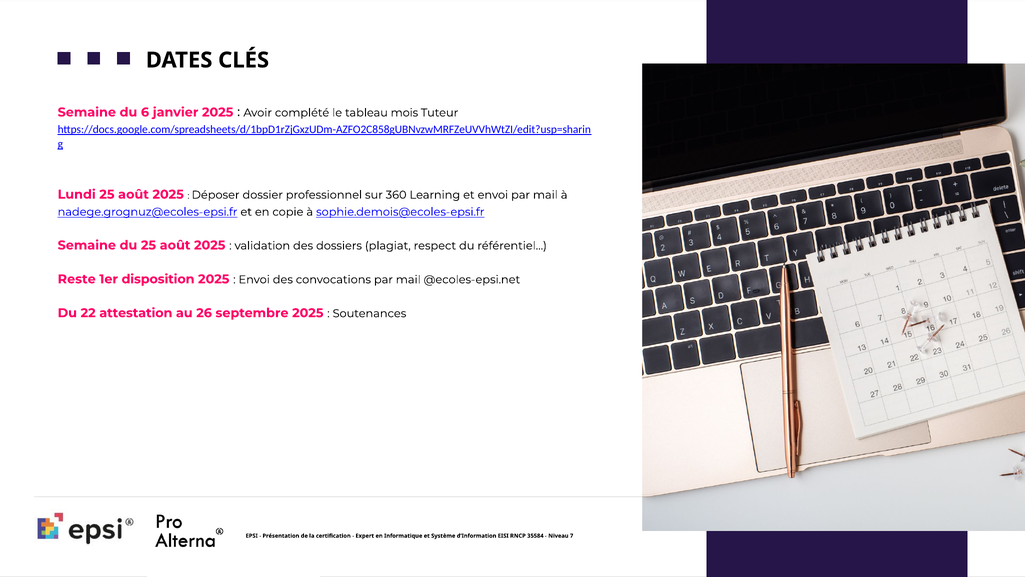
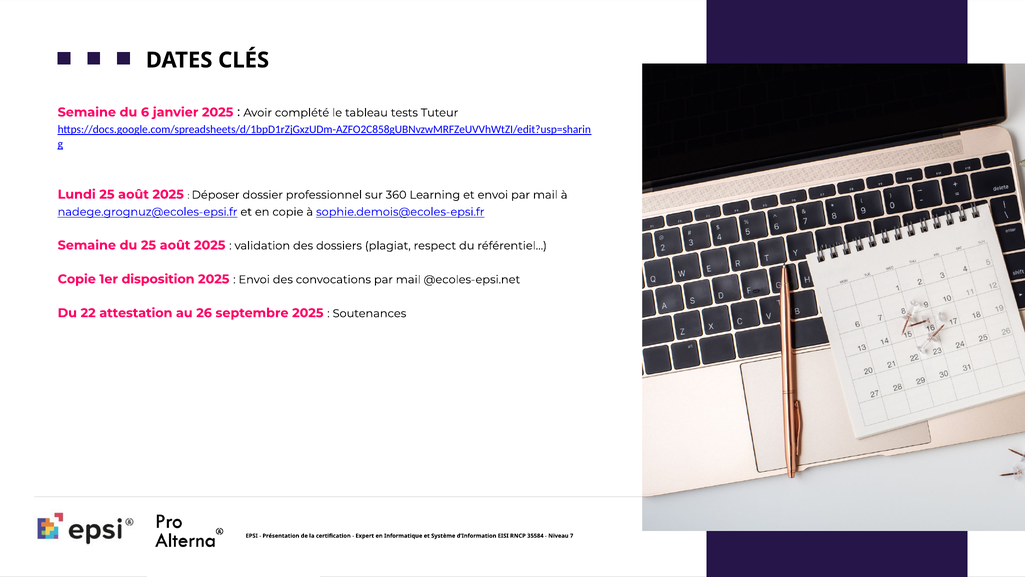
mois: mois -> tests (404, 113)
Reste: Reste -> Copie (77, 279)
